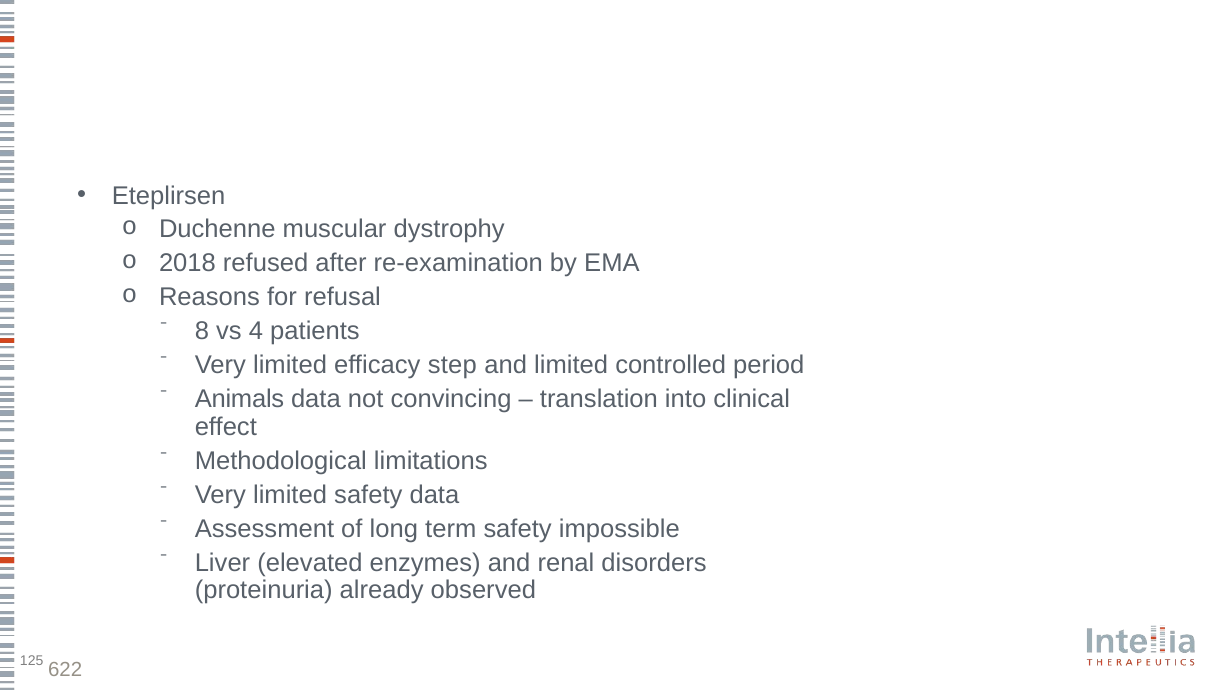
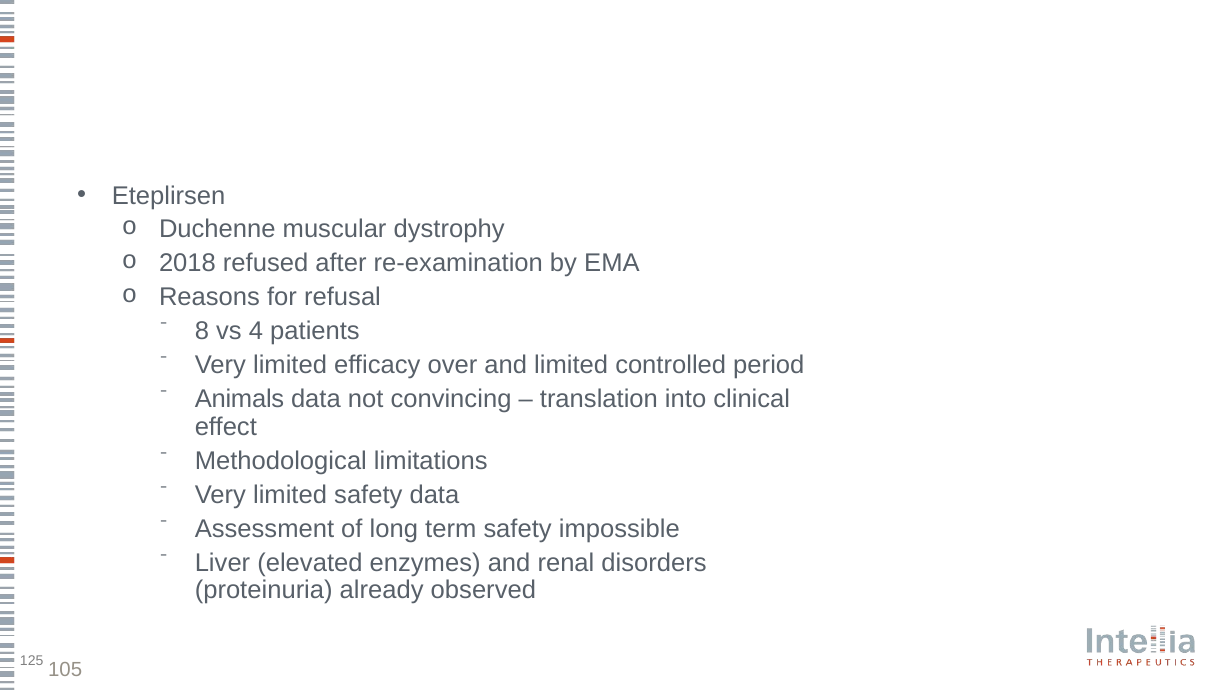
step: step -> over (452, 365)
622: 622 -> 105 (65, 669)
